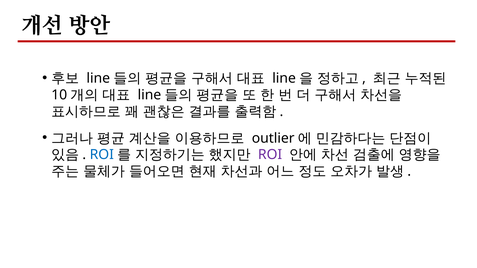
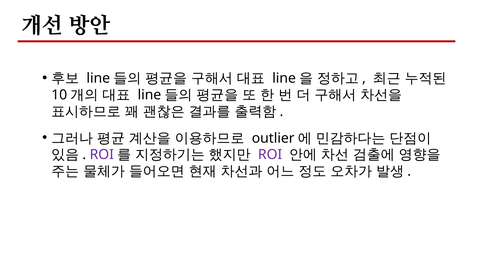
ROI colour: blue -> purple (102, 155)
